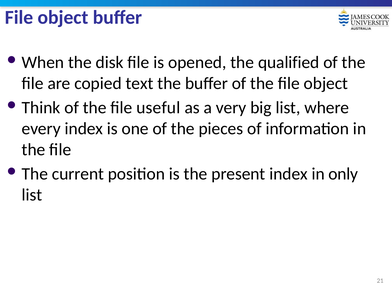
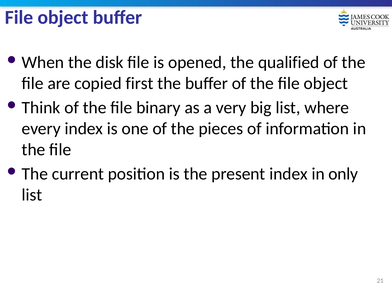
text: text -> first (140, 83)
useful: useful -> binary (158, 108)
